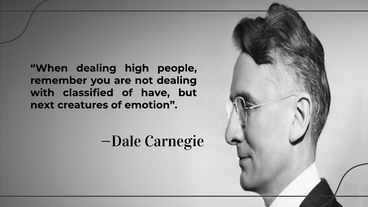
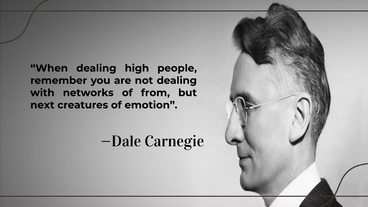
classified: classified -> networks (88, 93)
have: have -> from (155, 93)
